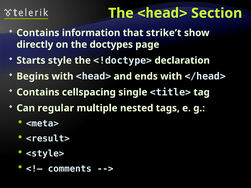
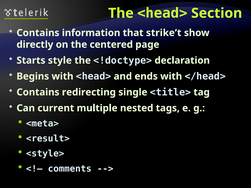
doctypes: doctypes -> centered (111, 45)
cellspacing: cellspacing -> redirecting (89, 92)
regular: regular -> current (56, 108)
